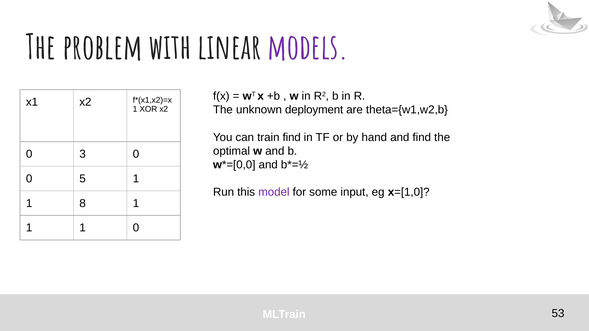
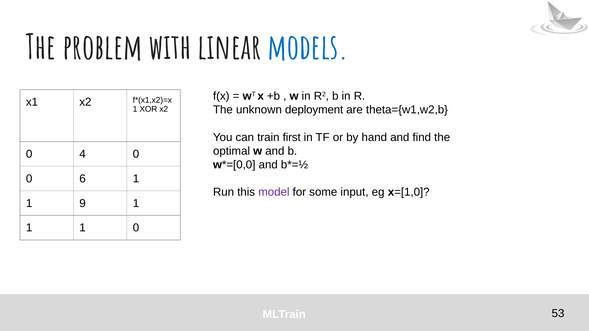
models colour: purple -> blue (308, 48)
train find: find -> first (292, 137)
3: 3 -> 4 (83, 154)
5: 5 -> 6 (83, 179)
8: 8 -> 9 (83, 203)
